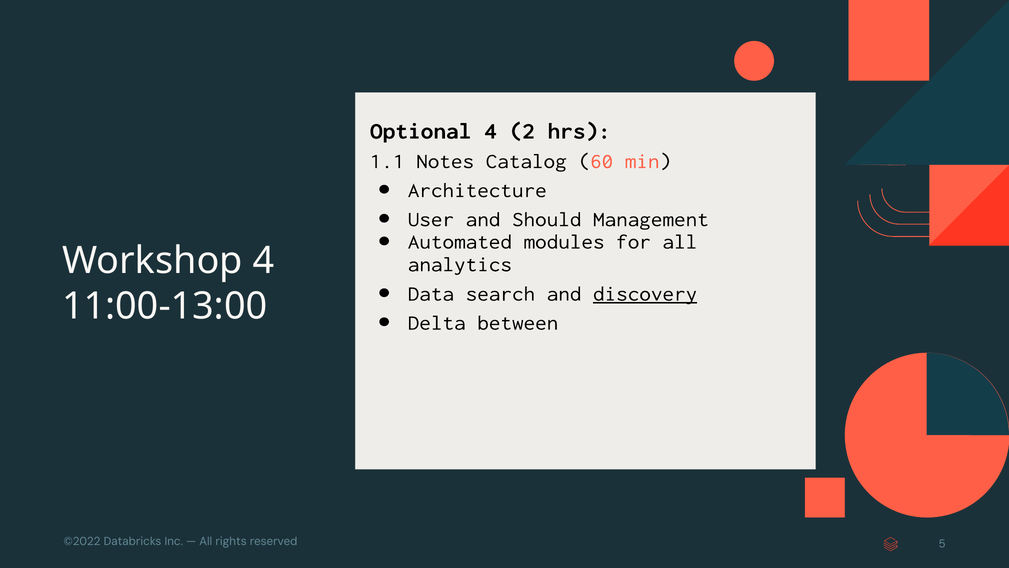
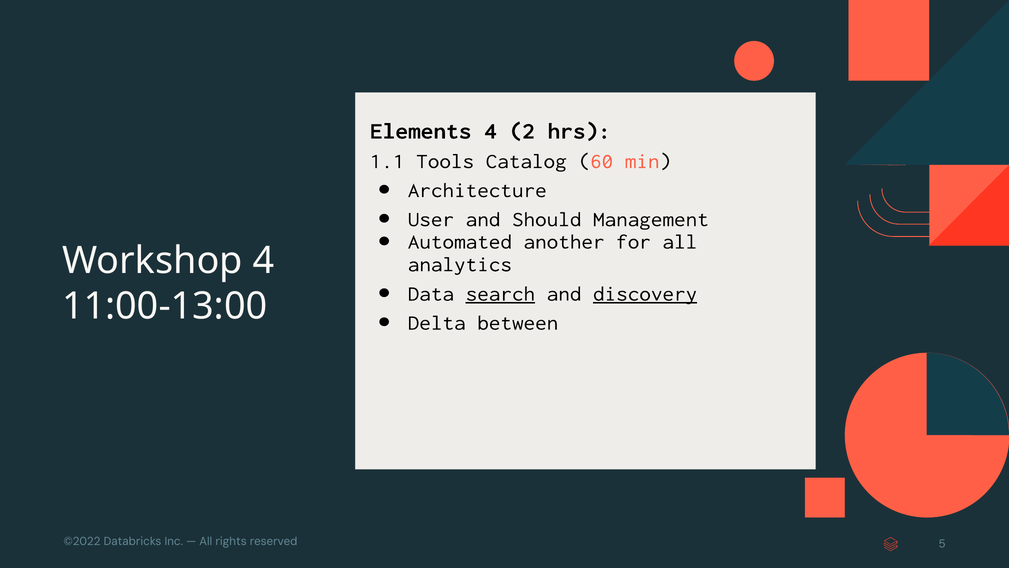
Optional: Optional -> Elements (421, 131)
Notes: Notes -> Tools (445, 161)
modules: modules -> another (564, 241)
search underline: none -> present (500, 294)
